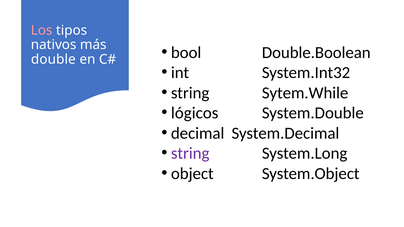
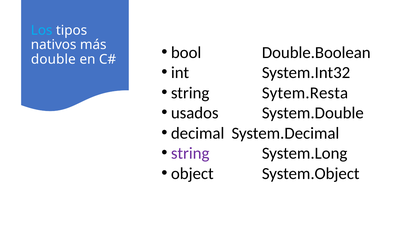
Los colour: pink -> light blue (42, 30)
Sytem.While: Sytem.While -> Sytem.Resta (305, 93)
lógicos: lógicos -> usados (195, 113)
